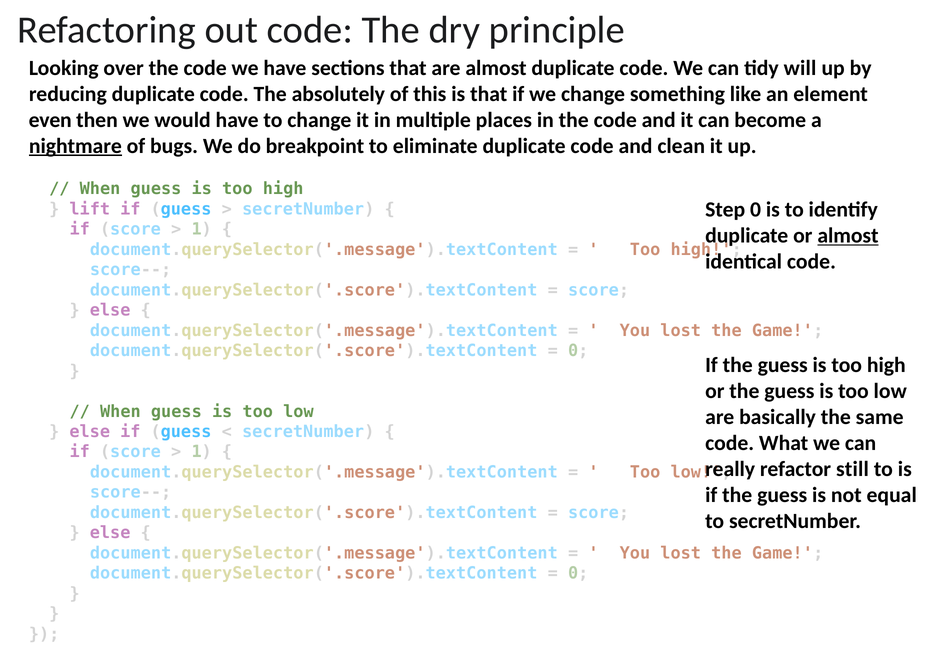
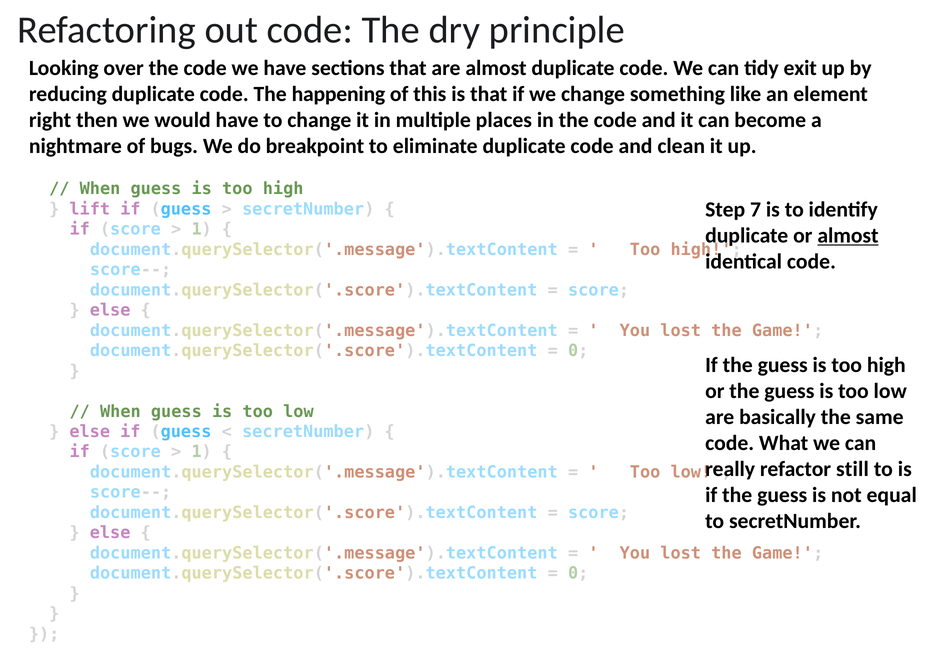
will: will -> exit (800, 68)
absolutely: absolutely -> happening (338, 94)
even: even -> right (50, 120)
nightmare underline: present -> none (75, 146)
Step 0: 0 -> 7 (755, 210)
